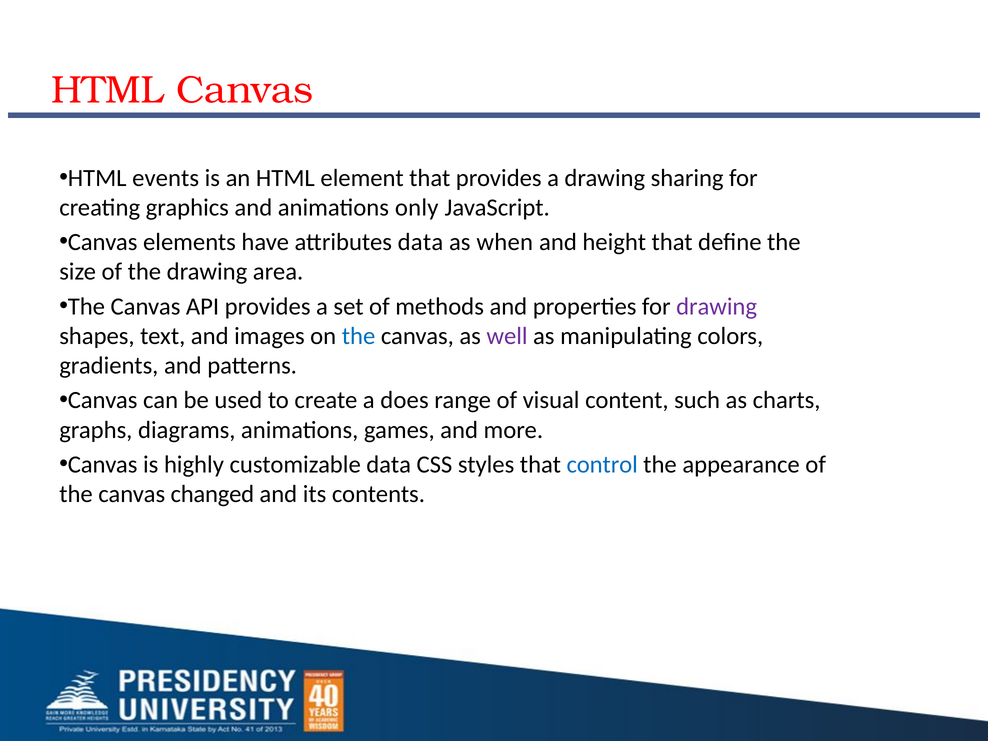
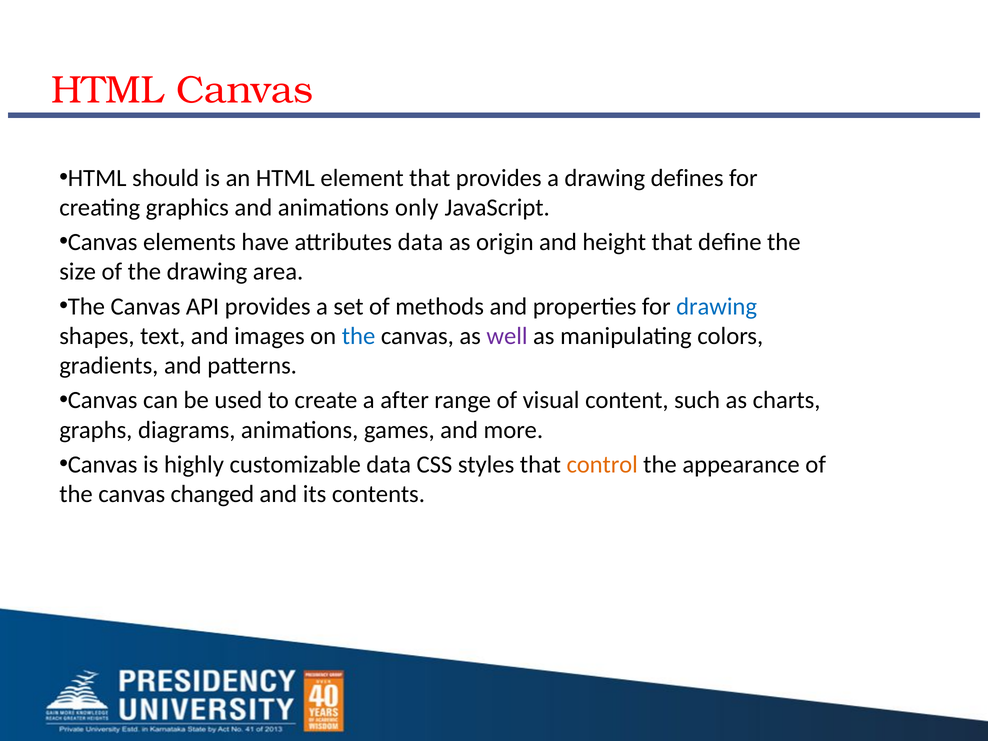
events: events -> should (166, 178)
sharing: sharing -> defines (687, 178)
when: when -> origin (505, 242)
drawing colour: purple -> blue (717, 306)
does: does -> after (405, 400)
control colour: blue -> orange (602, 464)
